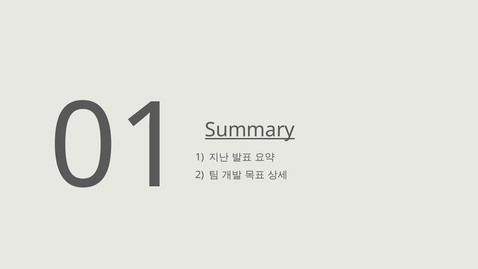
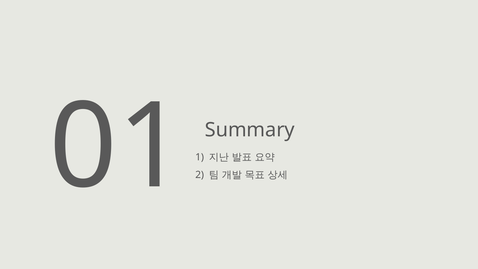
Summary underline: present -> none (250, 130)
